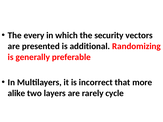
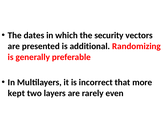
every: every -> dates (34, 35)
alike: alike -> kept (16, 93)
cycle: cycle -> even (115, 93)
